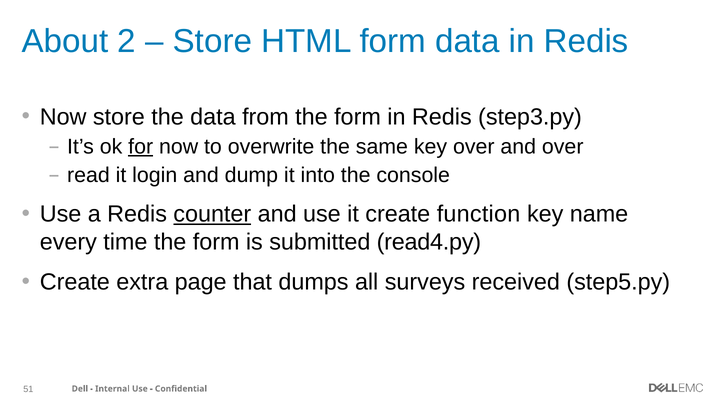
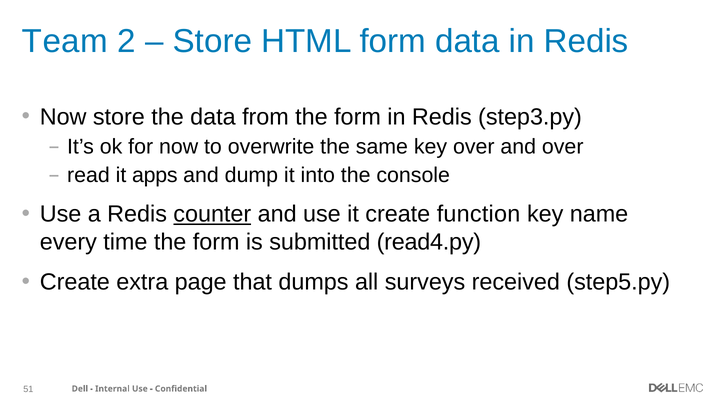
About: About -> Team (65, 41)
for underline: present -> none (141, 147)
login: login -> apps (155, 175)
